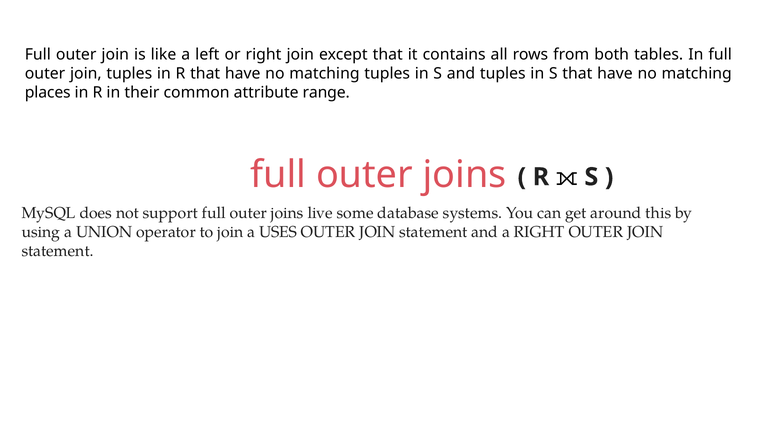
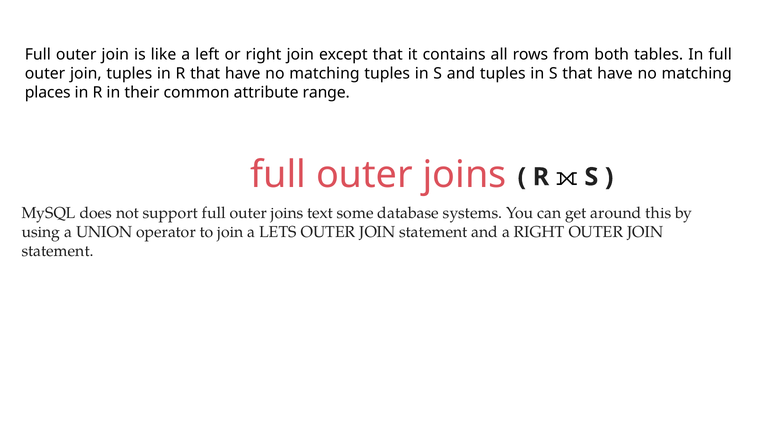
live: live -> text (320, 213)
USES: USES -> LETS (278, 232)
